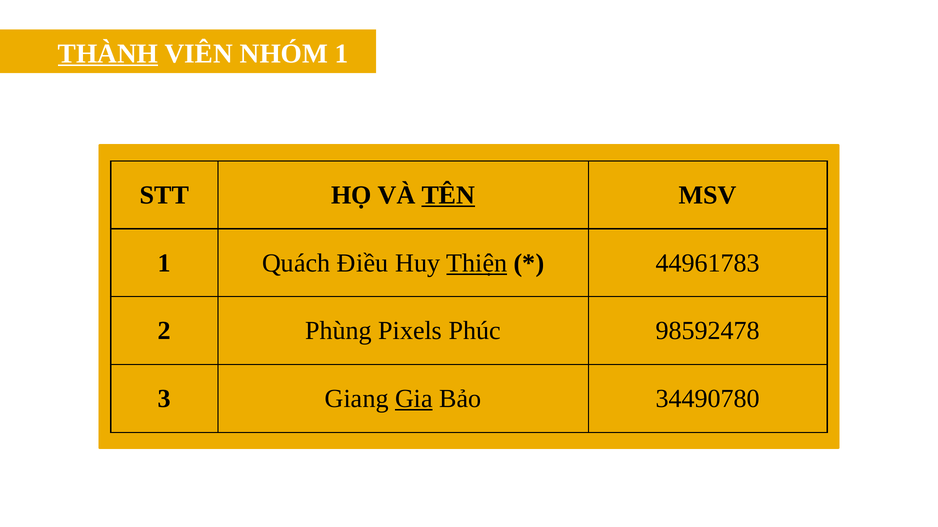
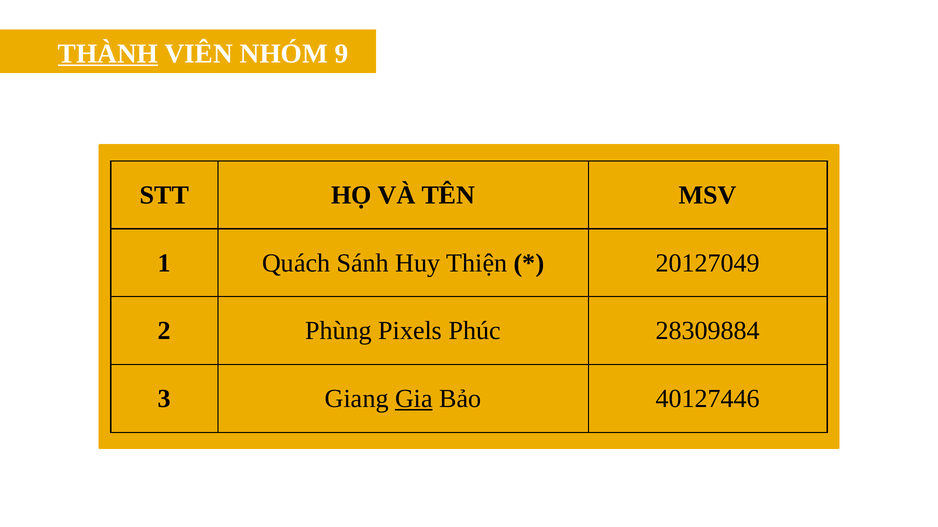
NHÓM 1: 1 -> 9 (342, 54)
TÊN underline: present -> none (448, 195)
Điều: Điều -> Sánh (363, 263)
Thiện underline: present -> none (477, 263)
44961783: 44961783 -> 20127049 (708, 263)
98592478: 98592478 -> 28309884 (708, 331)
34490780: 34490780 -> 40127446 (708, 399)
